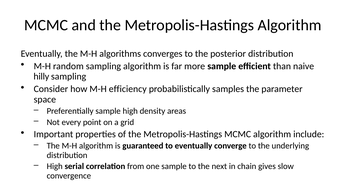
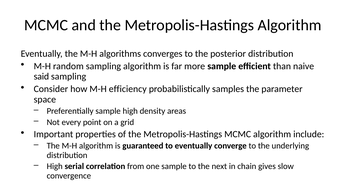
hilly: hilly -> said (41, 76)
